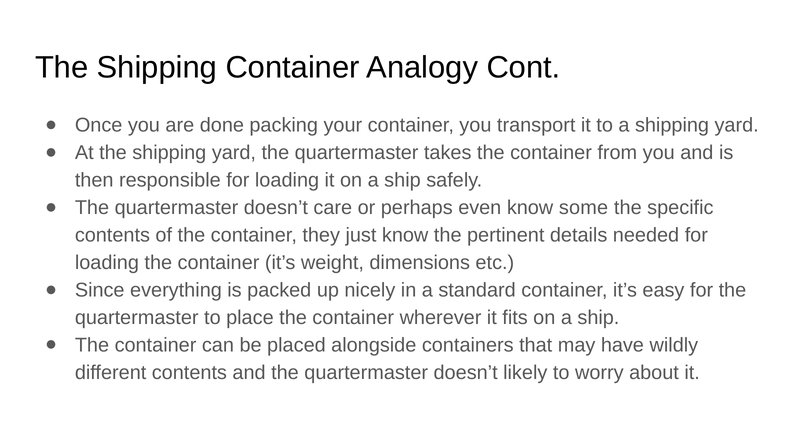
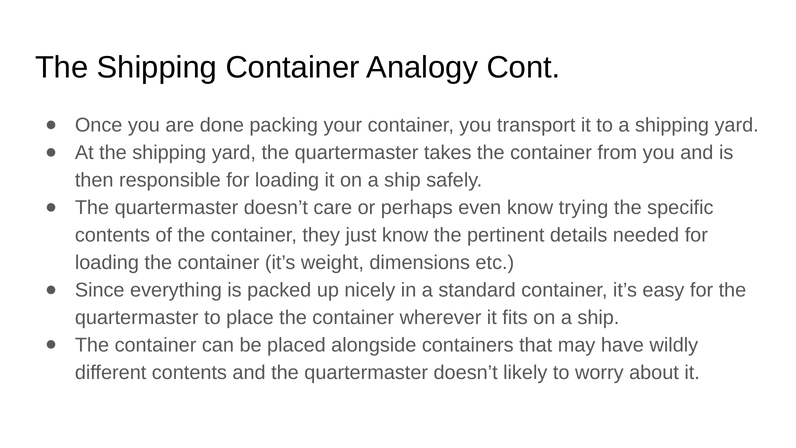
some: some -> trying (584, 208)
